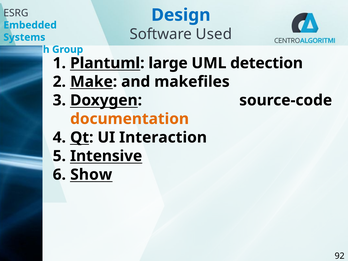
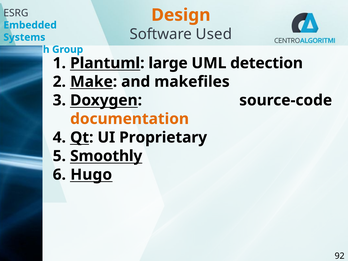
Design colour: blue -> orange (181, 15)
Interaction: Interaction -> Proprietary (163, 137)
Intensive: Intensive -> Smoothly (106, 156)
Show: Show -> Hugo (91, 175)
